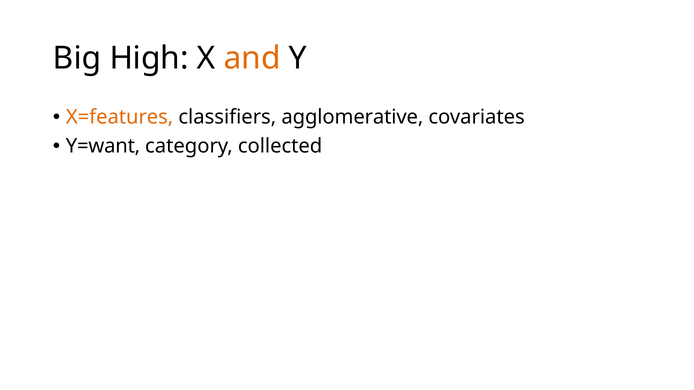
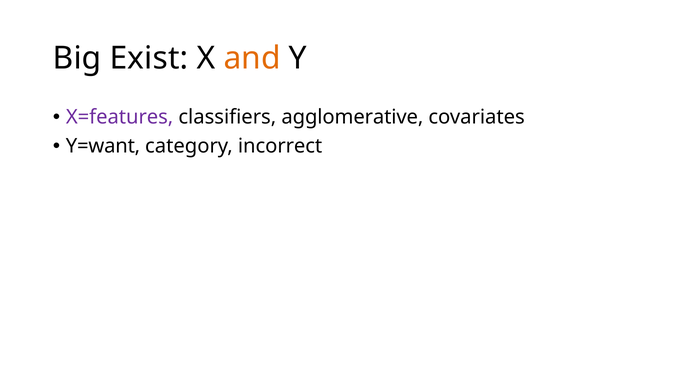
High: High -> Exist (149, 58)
X=features colour: orange -> purple (120, 117)
collected: collected -> incorrect (280, 146)
